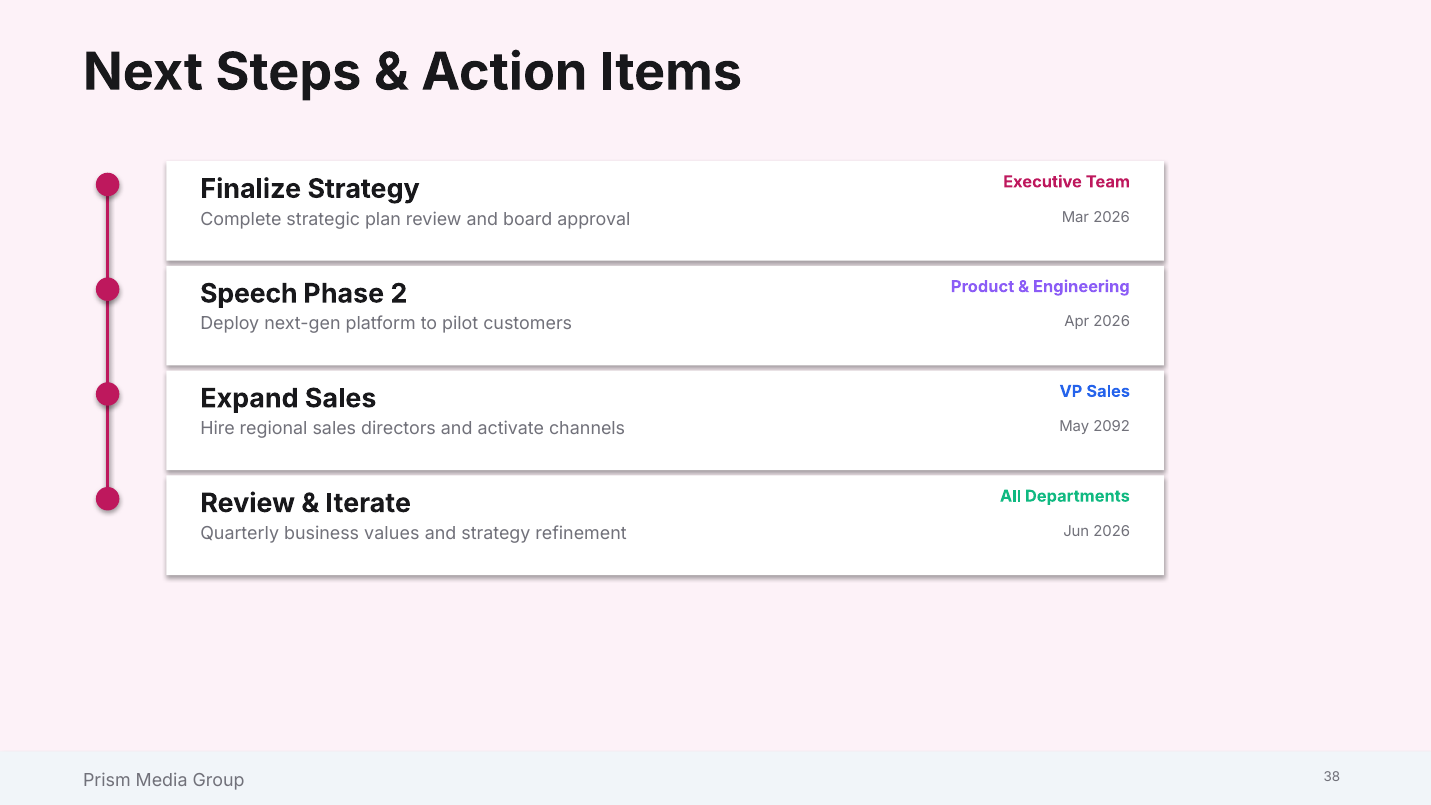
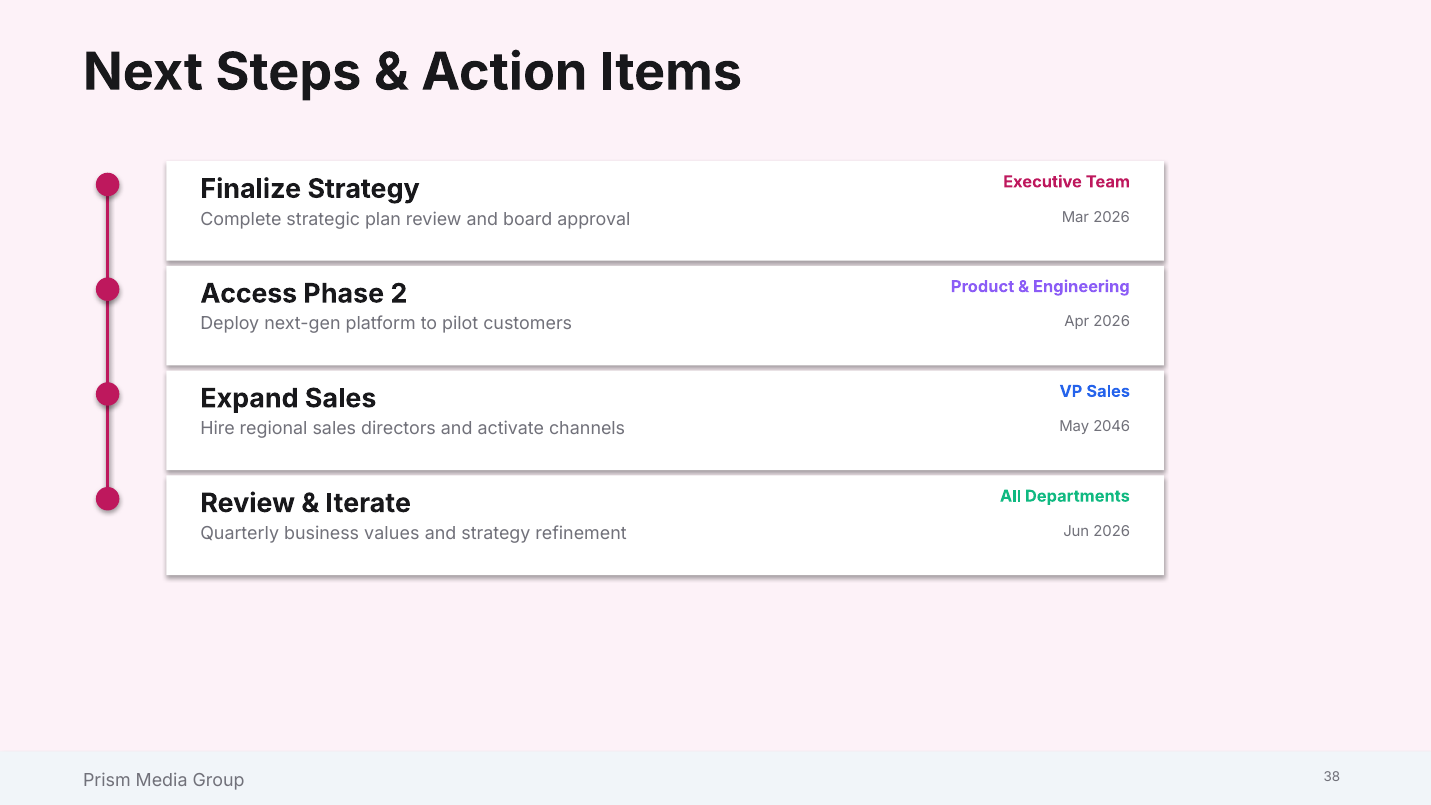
Speech: Speech -> Access (249, 294)
2092: 2092 -> 2046 (1112, 427)
